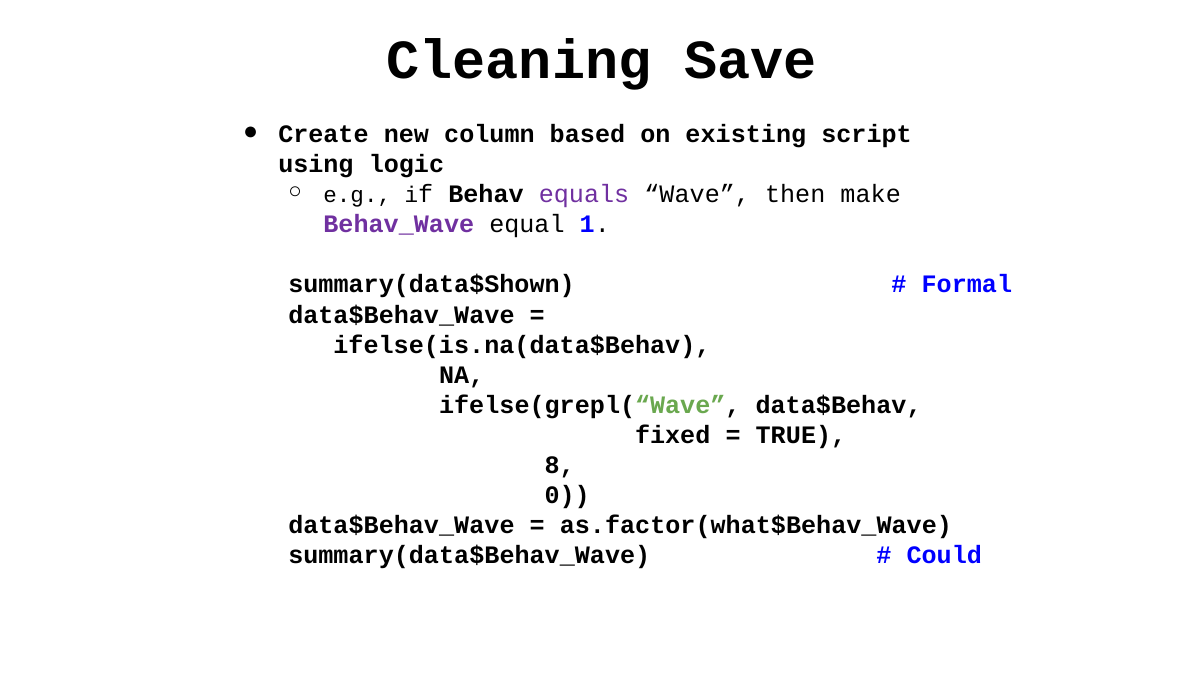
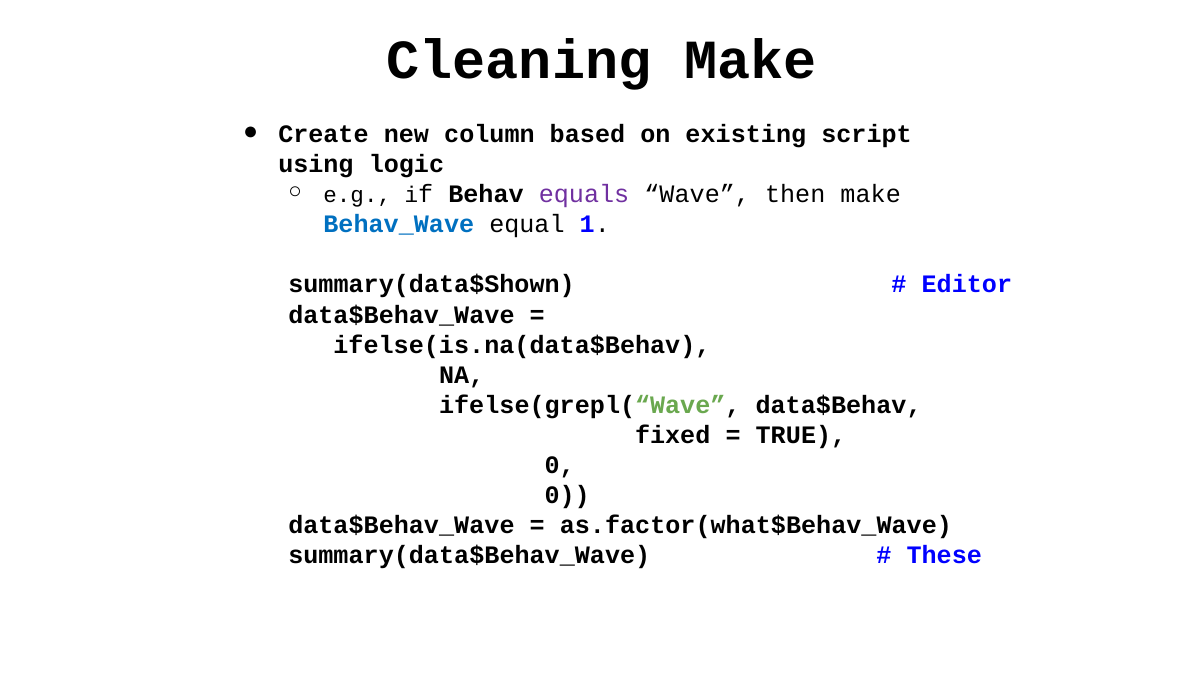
Cleaning Save: Save -> Make (751, 60)
Behav_Wave colour: purple -> blue (399, 225)
Formal: Formal -> Editor (967, 285)
8: 8 -> 0 (560, 465)
Could: Could -> These (944, 556)
